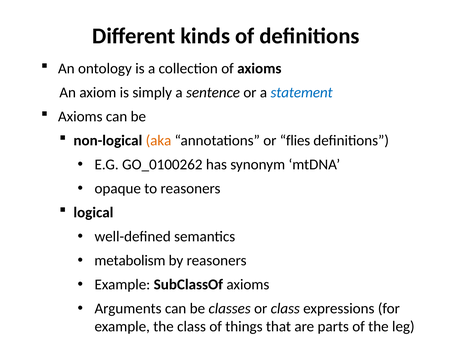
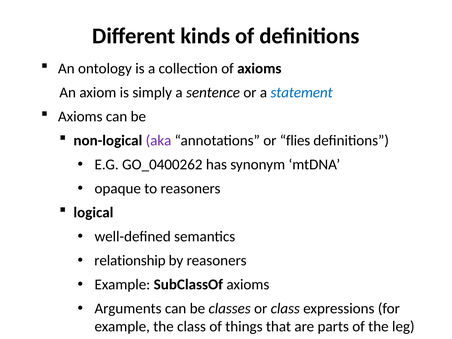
aka colour: orange -> purple (159, 141)
GO_0100262: GO_0100262 -> GO_0400262 (162, 165)
metabolism: metabolism -> relationship (130, 261)
